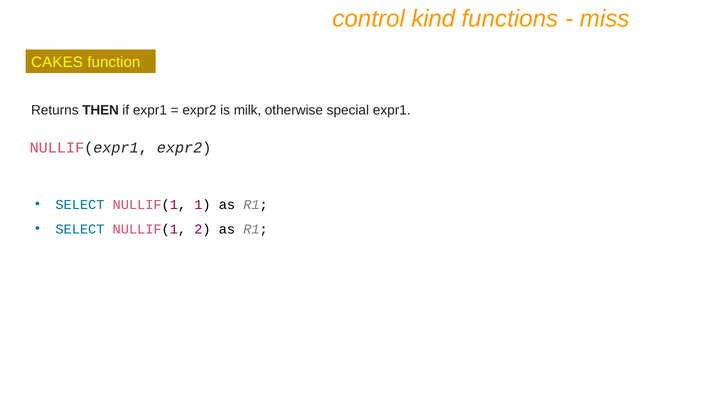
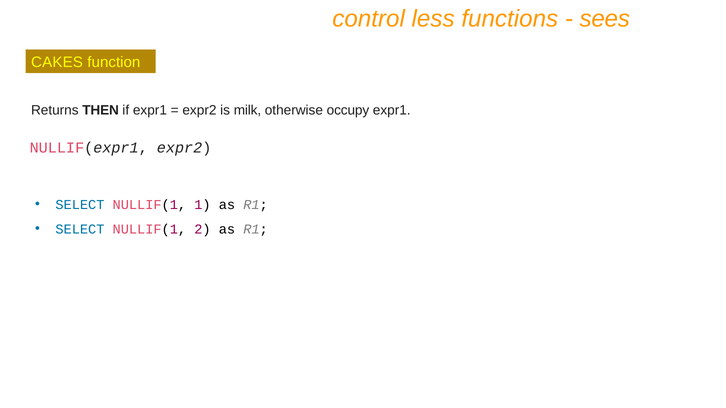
kind: kind -> less (433, 19)
miss: miss -> sees (605, 19)
special: special -> occupy (348, 111)
